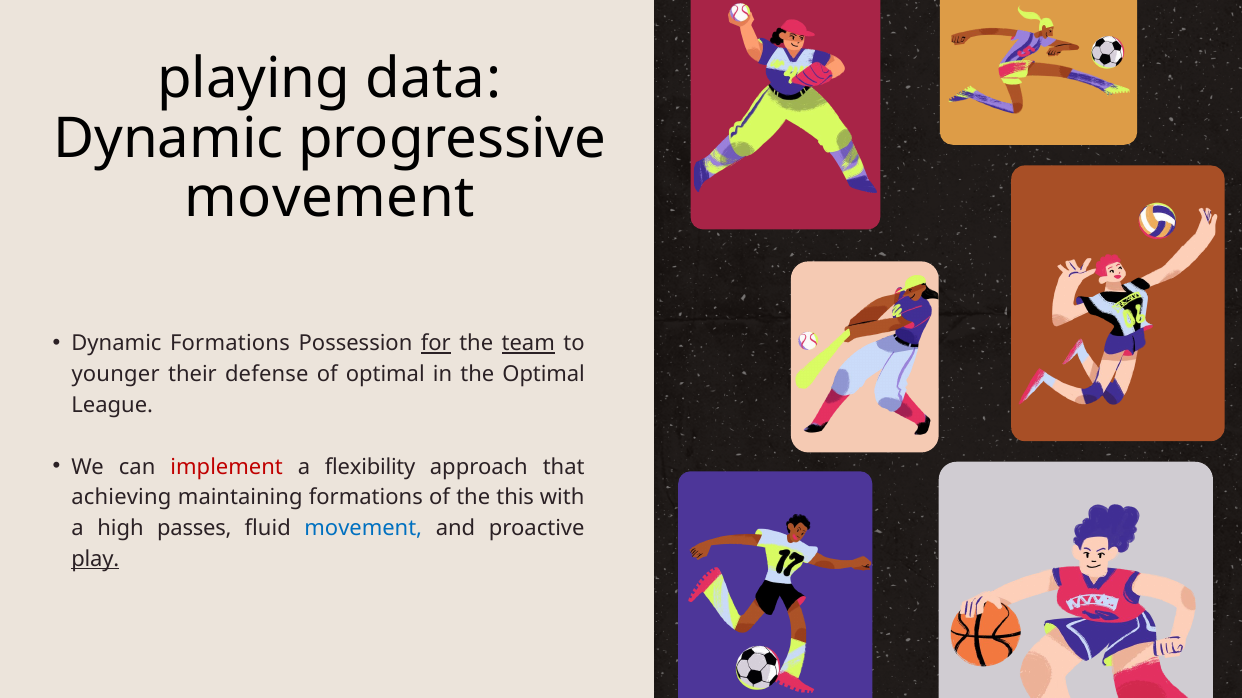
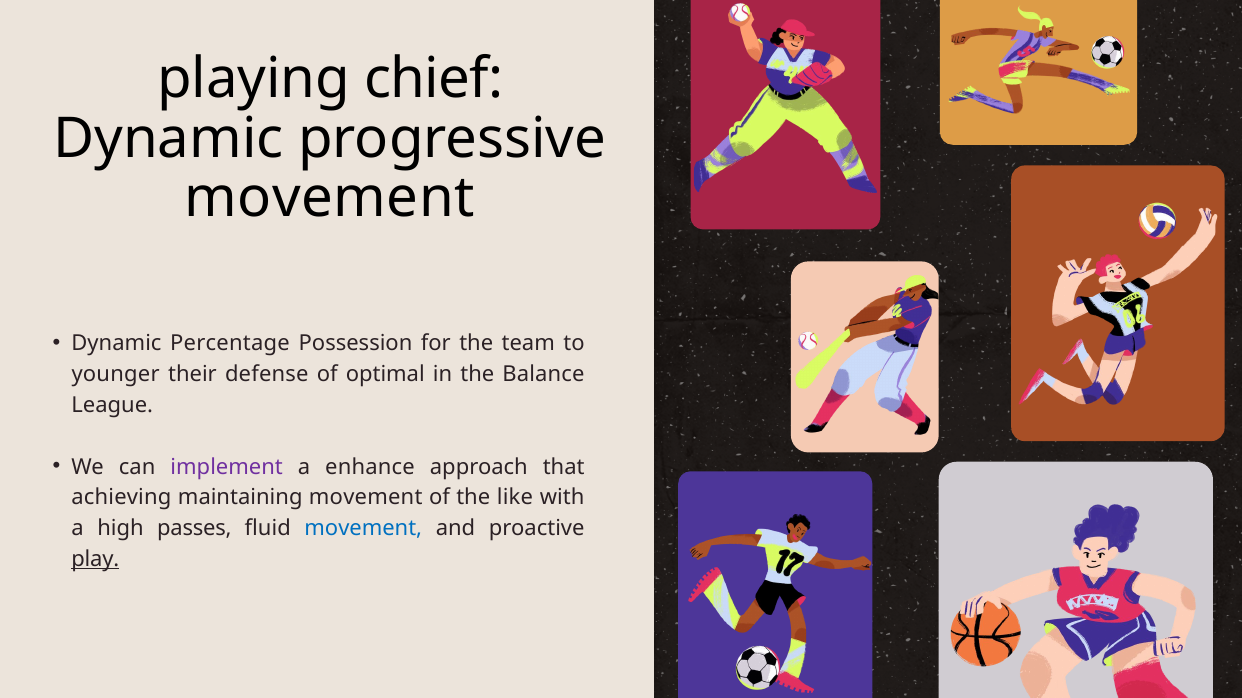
data: data -> chief (434, 79)
Dynamic Formations: Formations -> Percentage (230, 344)
for underline: present -> none (436, 344)
team underline: present -> none (528, 344)
the Optimal: Optimal -> Balance (544, 375)
implement colour: red -> purple (227, 467)
flexibility: flexibility -> enhance (370, 467)
maintaining formations: formations -> movement (366, 498)
this: this -> like (515, 498)
